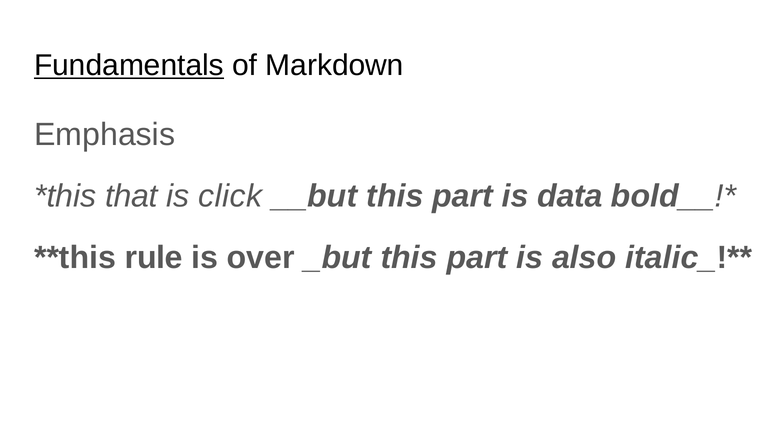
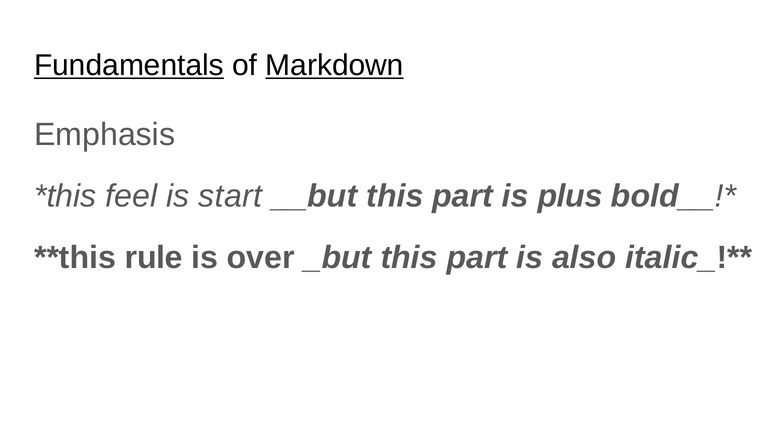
Markdown underline: none -> present (335, 65)
that: that -> feel (131, 196)
click: click -> start (230, 196)
data: data -> plus (570, 196)
